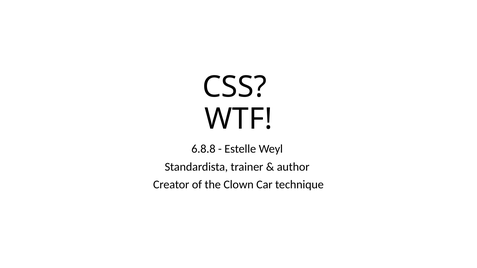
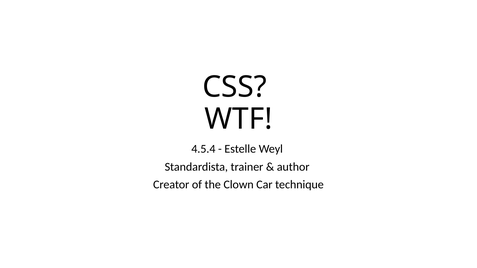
6.8.8: 6.8.8 -> 4.5.4 (203, 149)
